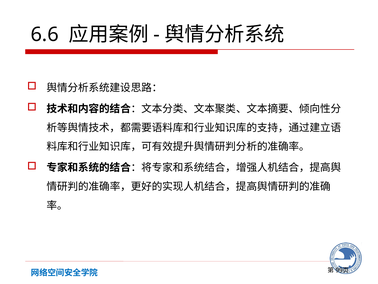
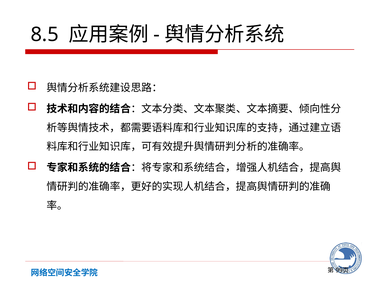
6.6: 6.6 -> 8.5 (45, 34)
